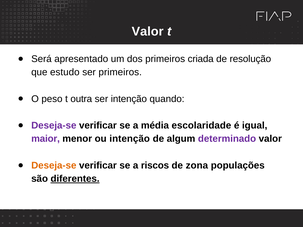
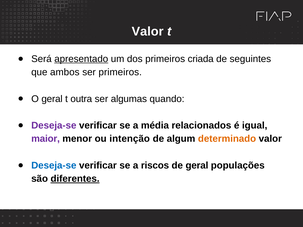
apresentado underline: none -> present (81, 59)
resolução: resolução -> seguintes (250, 59)
estudo: estudo -> ambos (65, 72)
O peso: peso -> geral (52, 99)
ser intenção: intenção -> algumas (129, 99)
escolaridade: escolaridade -> relacionados (201, 126)
determinado colour: purple -> orange (227, 139)
Deseja-se colour: orange -> blue (54, 166)
de zona: zona -> geral (197, 166)
